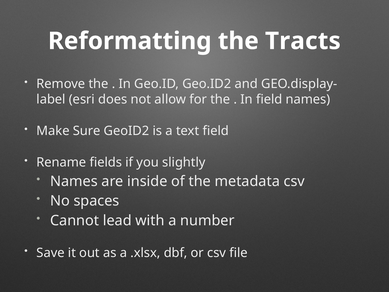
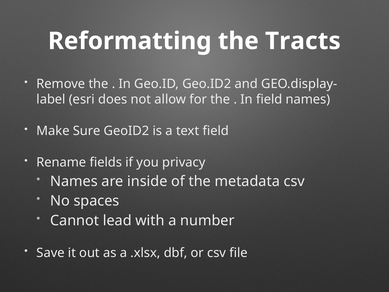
slightly: slightly -> privacy (184, 162)
